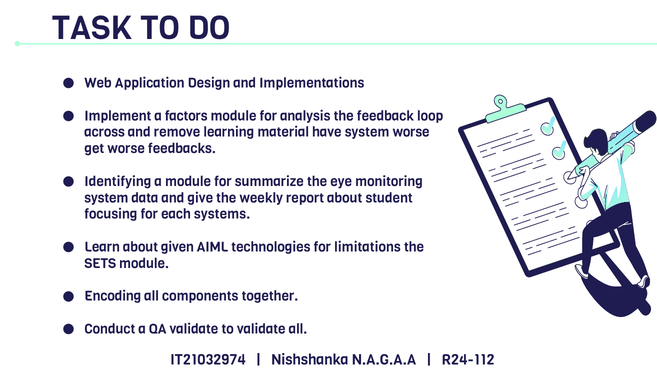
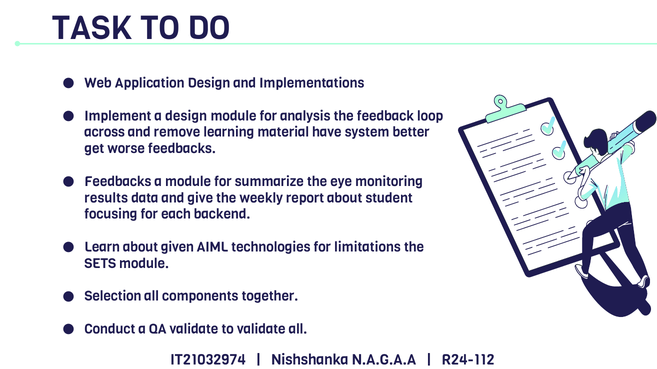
a factors: factors -> design (186, 116)
system worse: worse -> better (411, 133)
Identifying: Identifying -> Feedbacks (118, 182)
system: system -> results (106, 198)
systems: systems -> backend (222, 215)
Encoding: Encoding -> Selection (113, 297)
